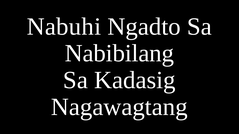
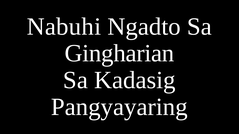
Nabibilang: Nabibilang -> Gingharian (119, 53)
Nagawagtang: Nagawagtang -> Pangyayaring (119, 107)
